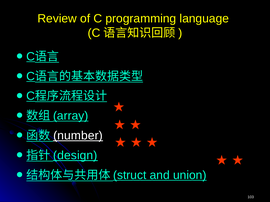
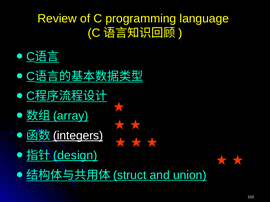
number: number -> integers (78, 136)
